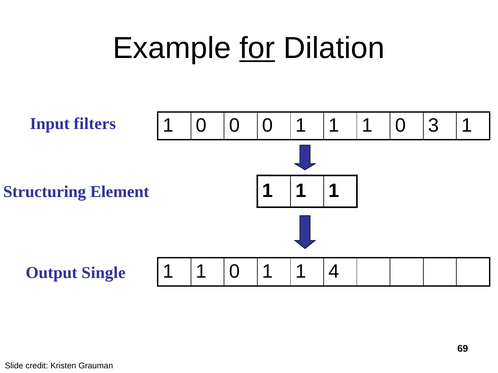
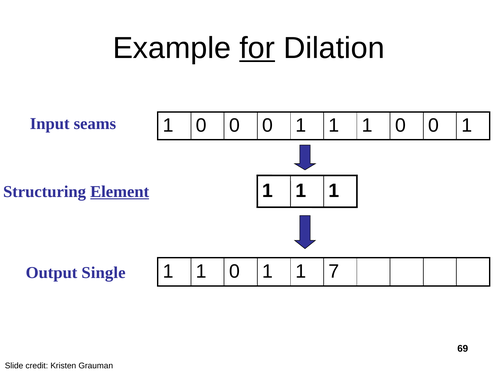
filters: filters -> seams (95, 124)
1 1 0 3: 3 -> 0 (434, 126)
Element underline: none -> present (120, 192)
4: 4 -> 7 (334, 272)
